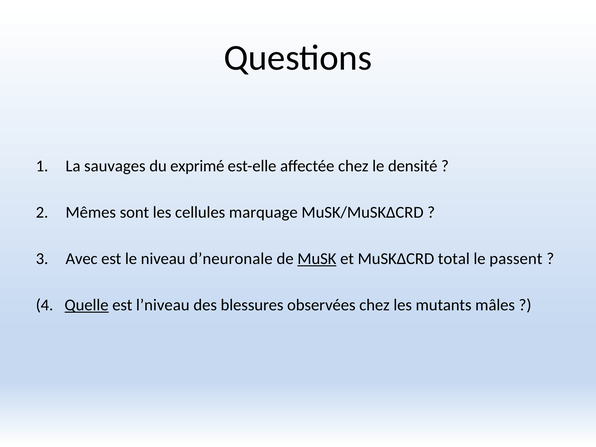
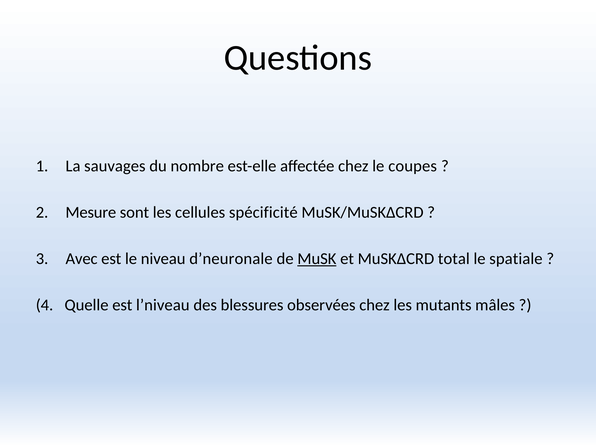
exprimé: exprimé -> nombre (197, 166)
densité: densité -> coupes (413, 166)
Mêmes: Mêmes -> Mesure (91, 212)
marquage: marquage -> spécificité (263, 212)
passent: passent -> spatiale (516, 259)
Quelle underline: present -> none (87, 305)
